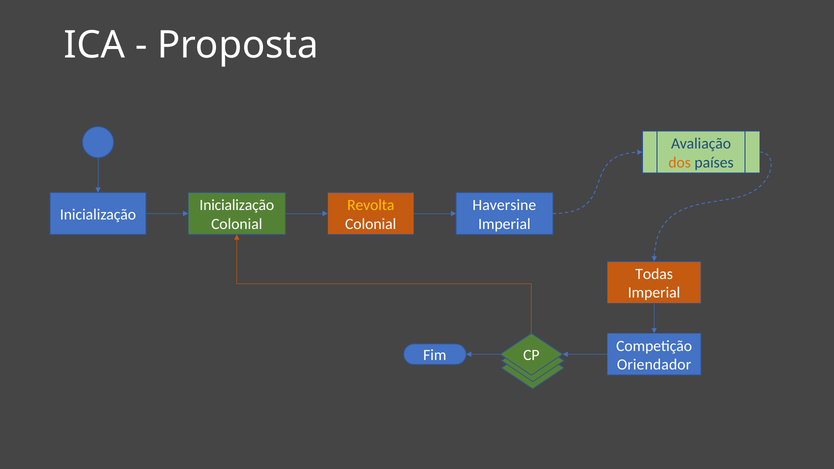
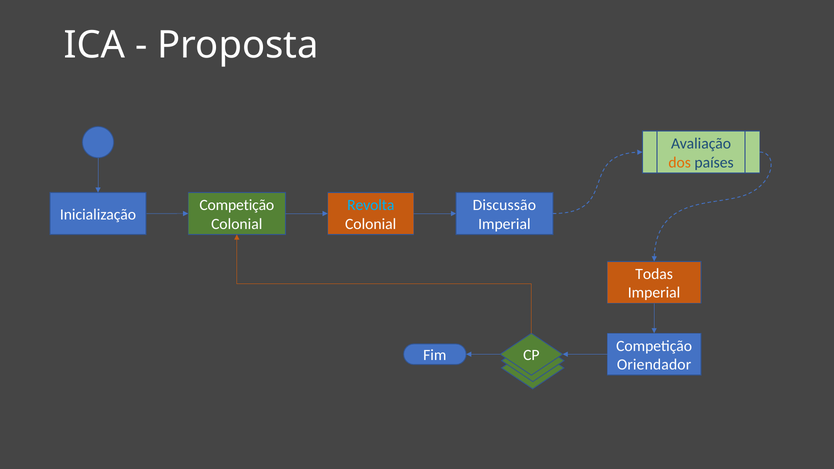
Inicialização: Inicialização -> Competição (237, 205)
Revolta colour: yellow -> light blue (371, 205)
Haversine: Haversine -> Discussão (504, 205)
